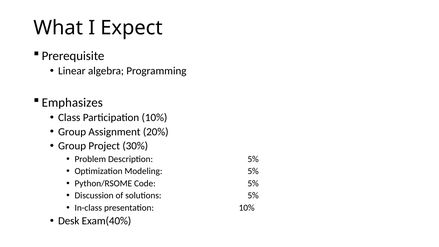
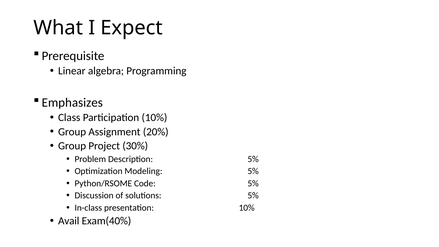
Desk: Desk -> Avail (69, 221)
